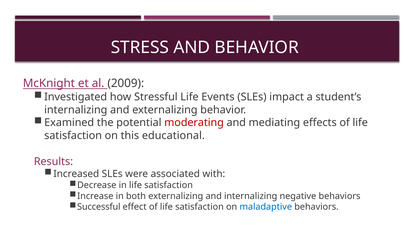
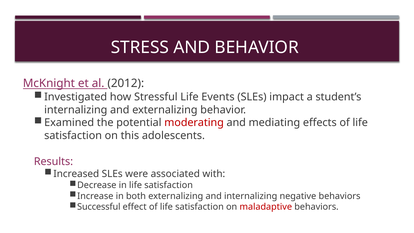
2009: 2009 -> 2012 (126, 83)
educational: educational -> adolescents (173, 136)
maladaptive colour: blue -> red (266, 207)
